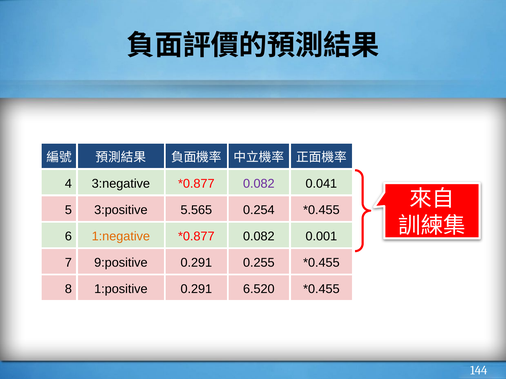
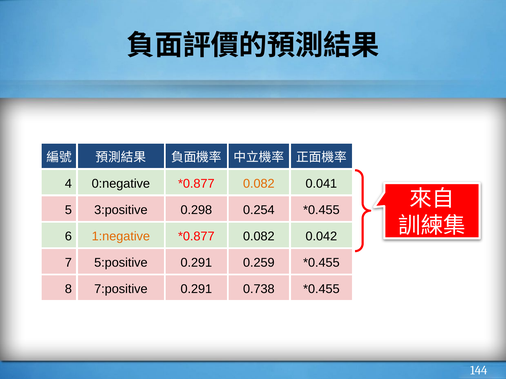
3:negative: 3:negative -> 0:negative (121, 184)
0.082 colour: purple -> orange (259, 184)
5.565: 5.565 -> 0.298 (196, 210)
0.001: 0.001 -> 0.042 (321, 237)
9:positive: 9:positive -> 5:positive (121, 263)
0.255: 0.255 -> 0.259 (259, 263)
1:positive: 1:positive -> 7:positive (121, 289)
6.520: 6.520 -> 0.738 (259, 289)
